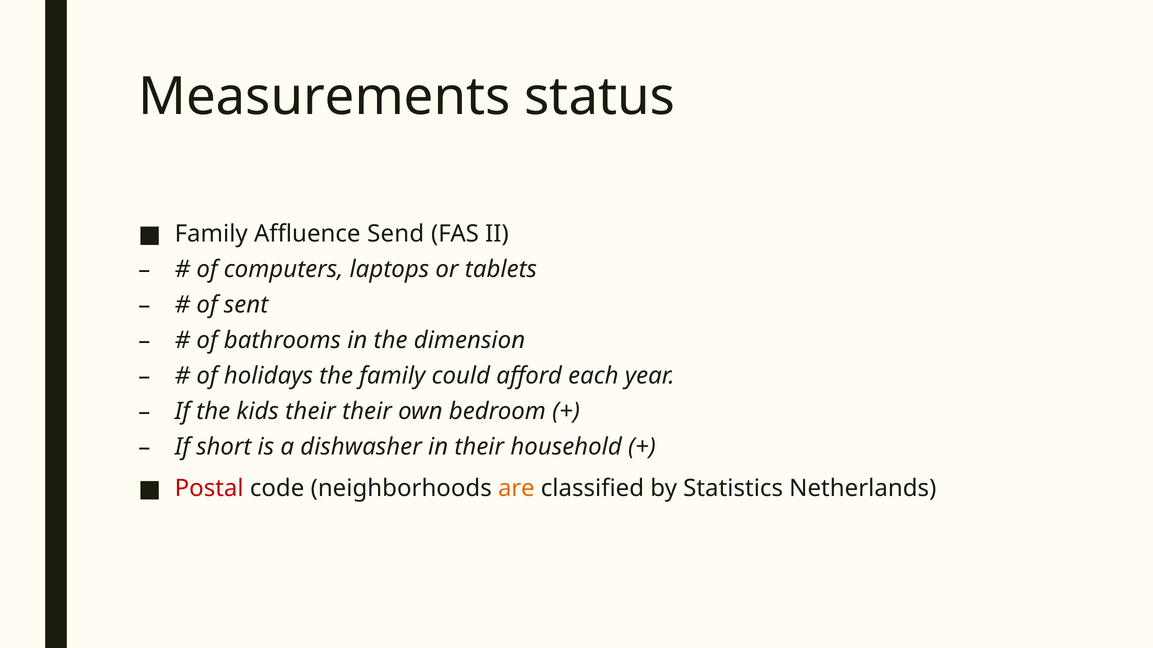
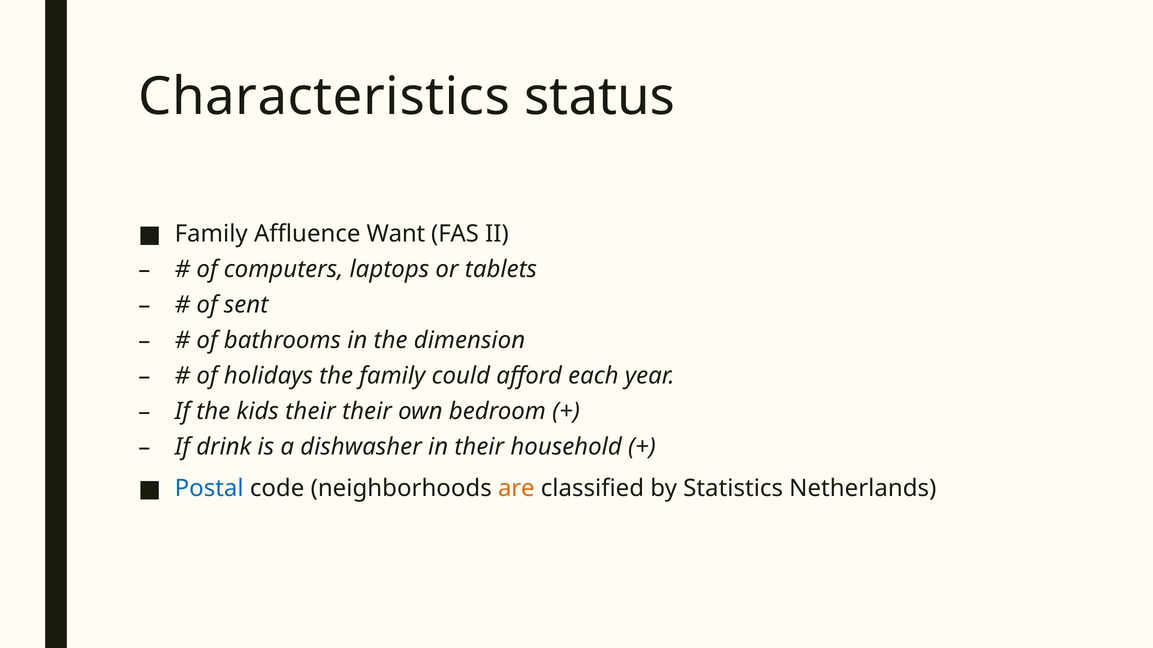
Measurements: Measurements -> Characteristics (324, 97)
Send: Send -> Want (396, 234)
short: short -> drink (224, 447)
Postal colour: red -> blue (209, 489)
